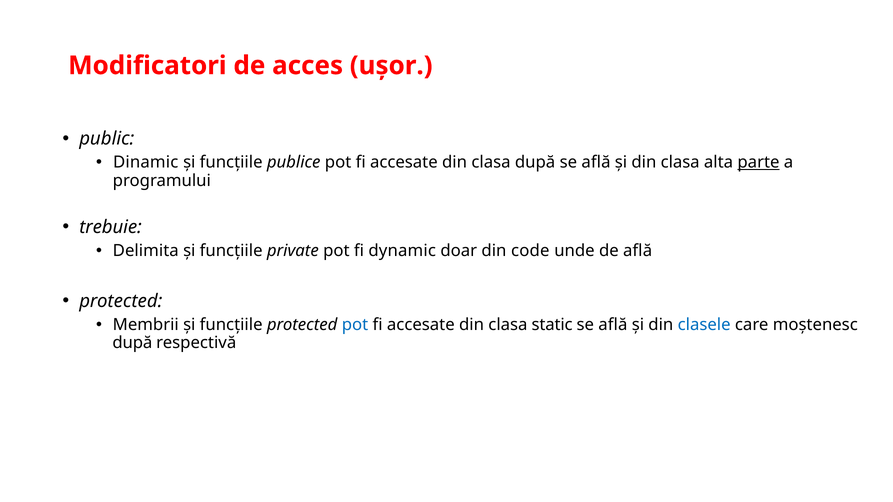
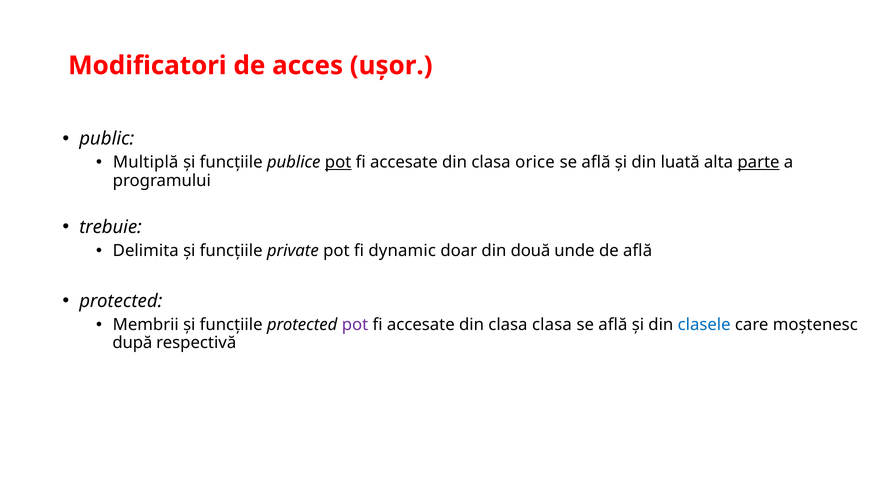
Dinamic: Dinamic -> Multiplă (146, 163)
pot underline: none -> present (338, 163)
clasa după: după -> orice (535, 163)
și din clasa: clasa -> luată (680, 163)
code: code -> două (530, 251)
pot colour: blue -> purple (355, 325)
clasa static: static -> clasa (552, 325)
